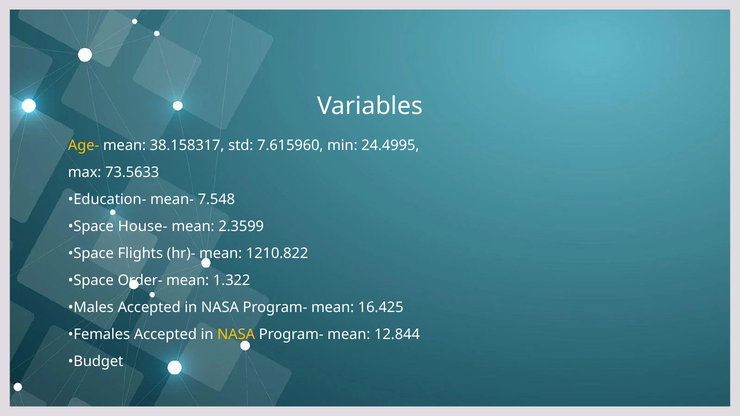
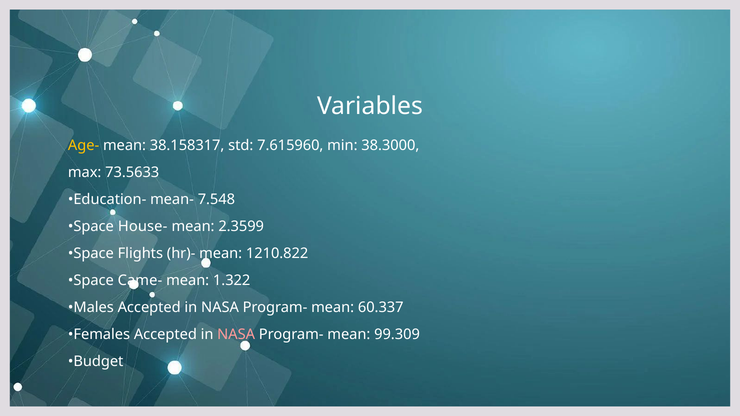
24.4995: 24.4995 -> 38.3000 (390, 146)
Order-: Order- -> Came- (140, 281)
16.425: 16.425 -> 60.337 (381, 308)
NASA colour: yellow -> pink (236, 335)
12.844: 12.844 -> 99.309 (397, 335)
